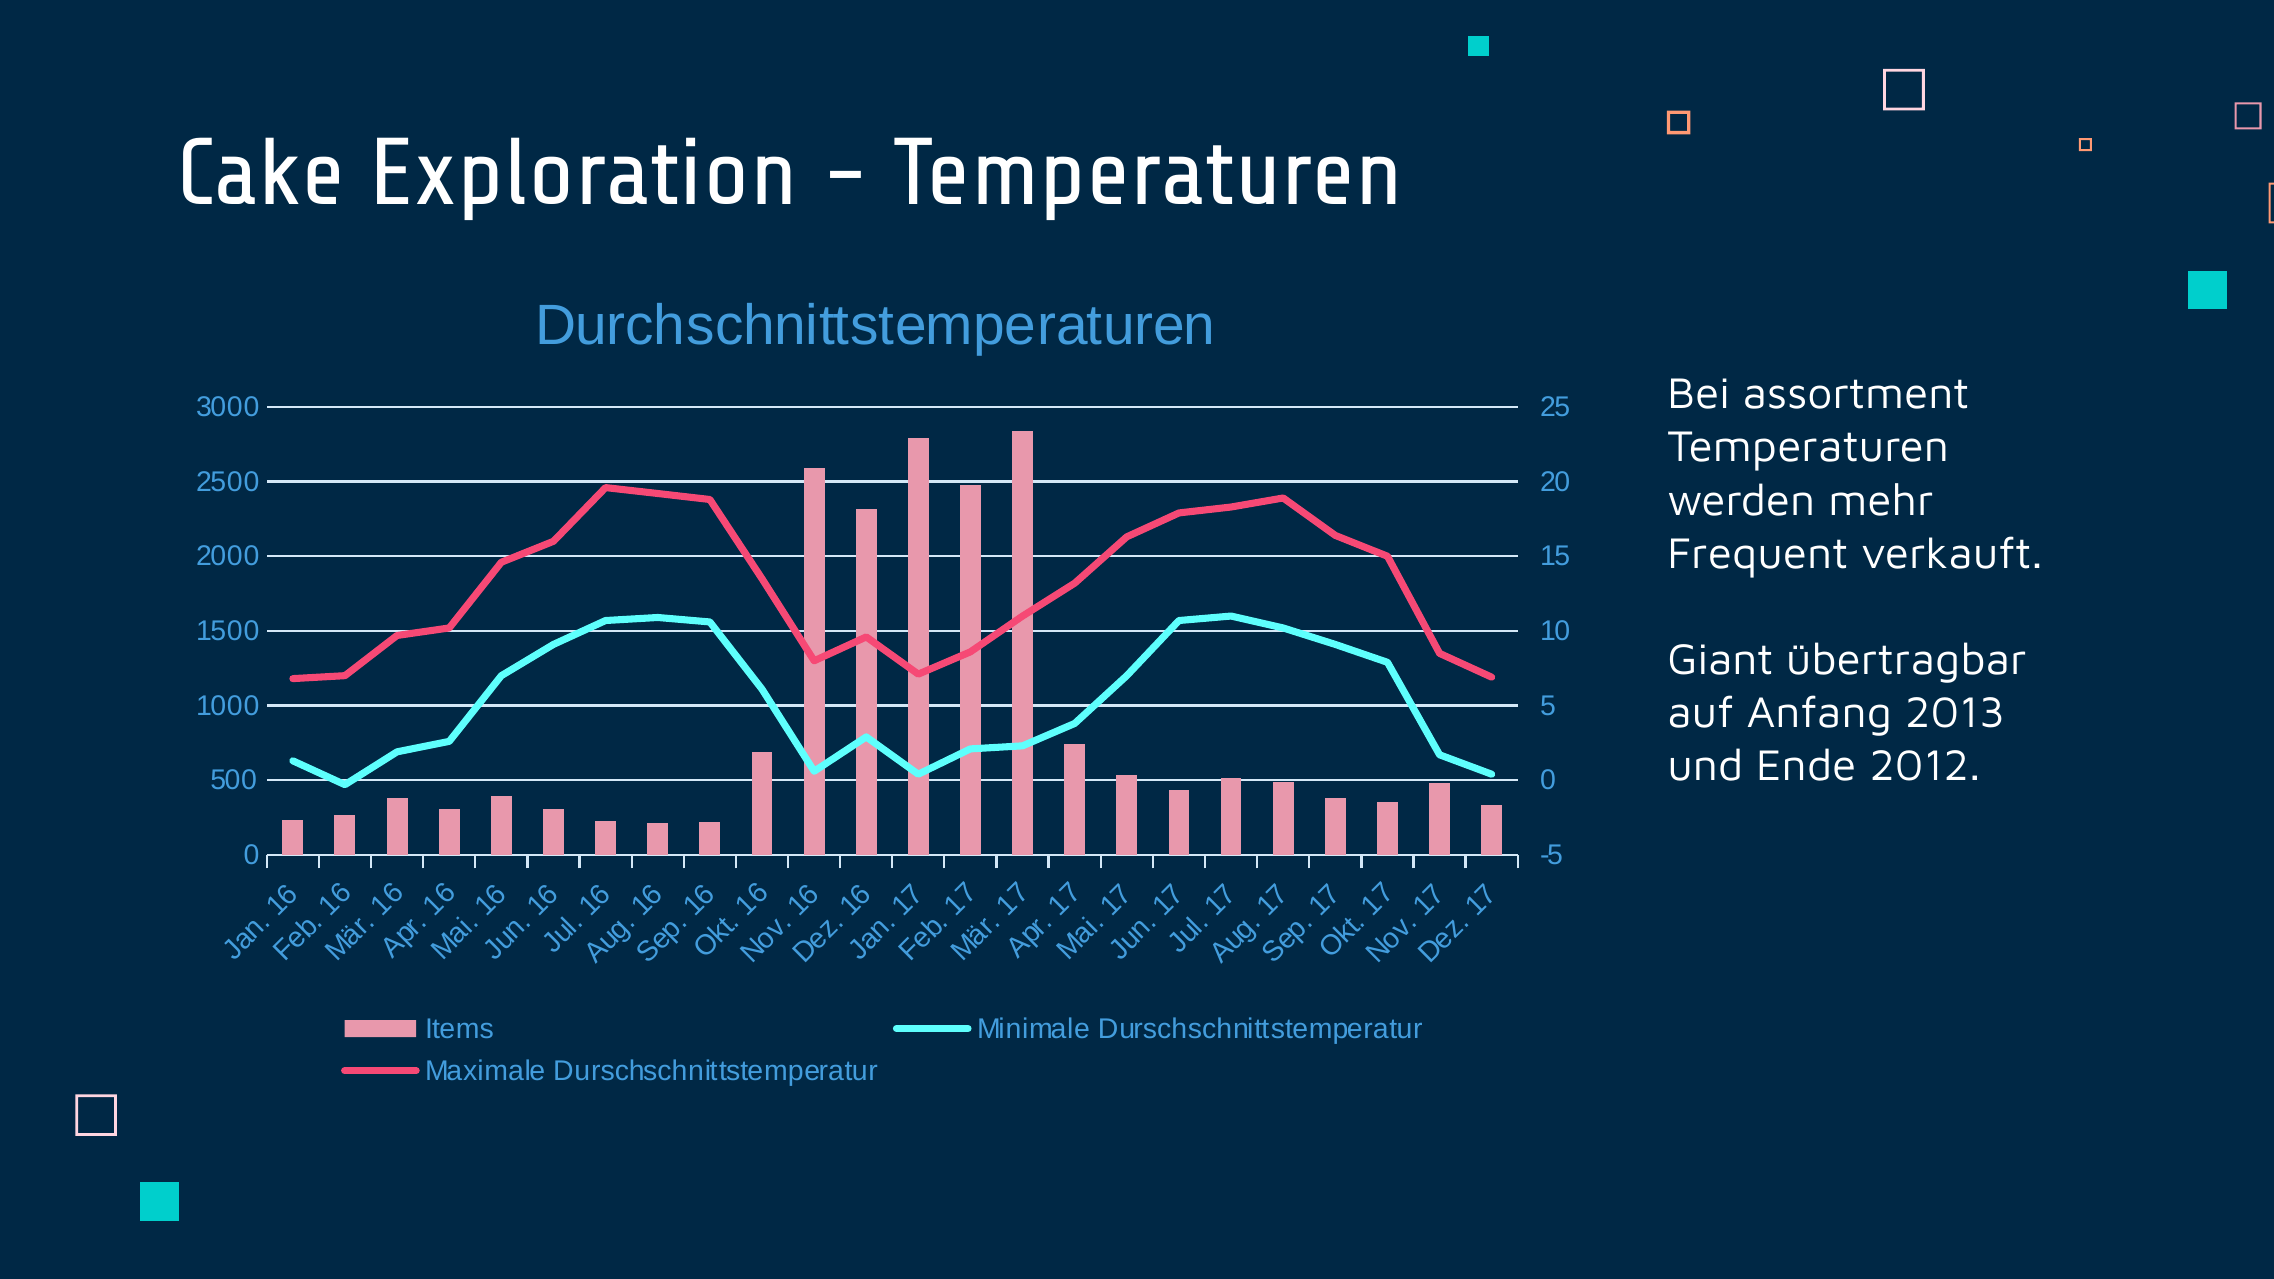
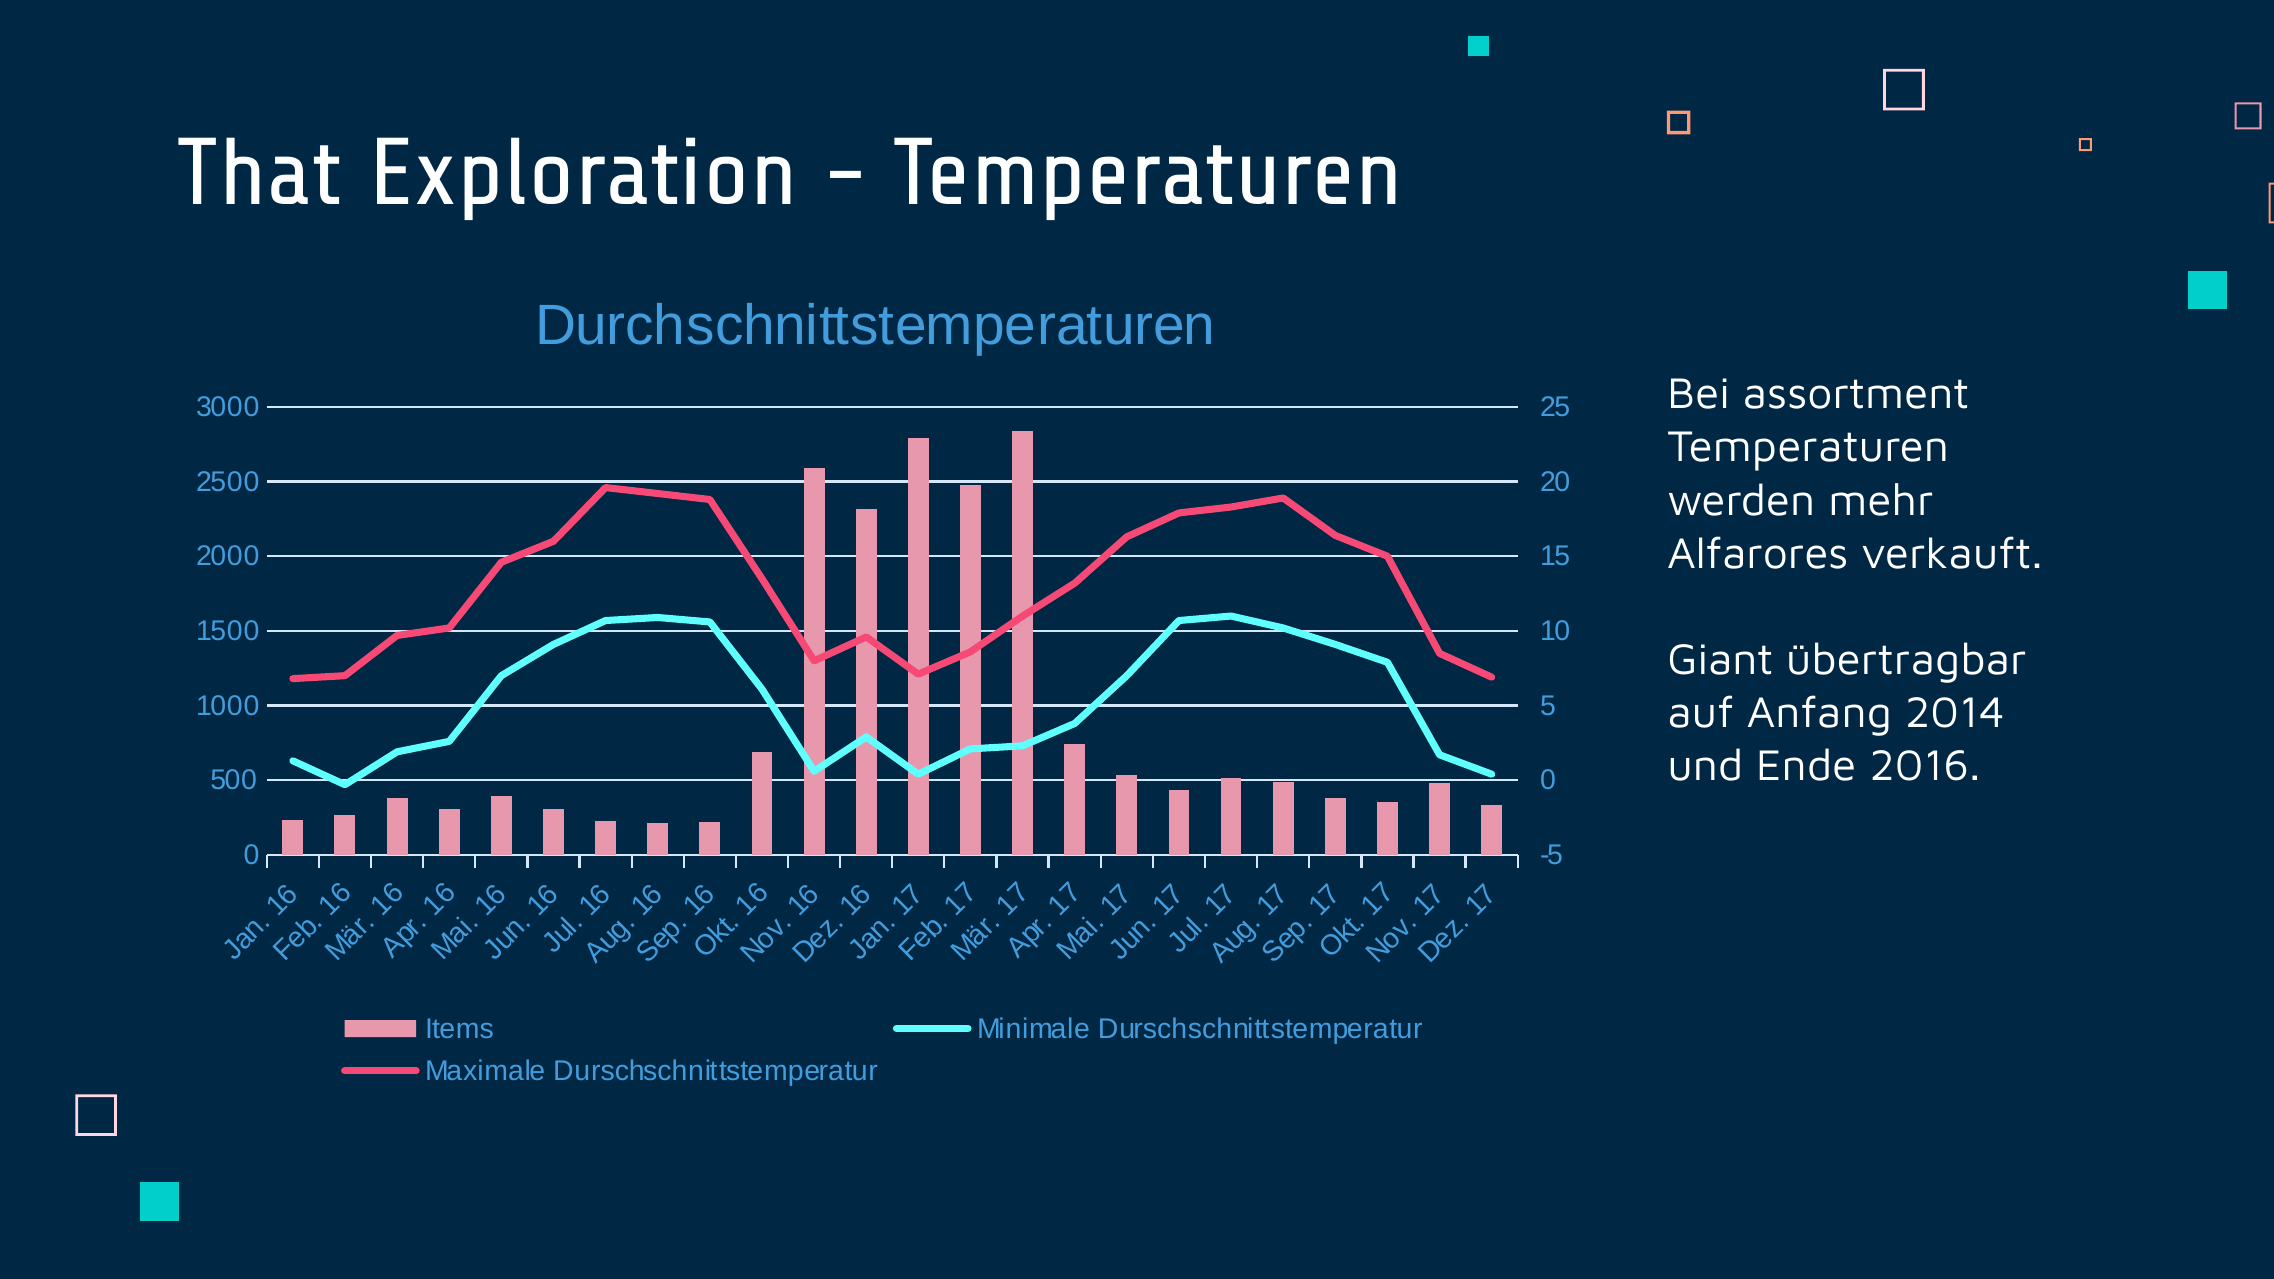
Cake: Cake -> That (260, 173)
Frequent: Frequent -> Alfarores (1758, 554)
2013: 2013 -> 2014 (1955, 713)
2012: 2012 -> 2016 (1925, 766)
